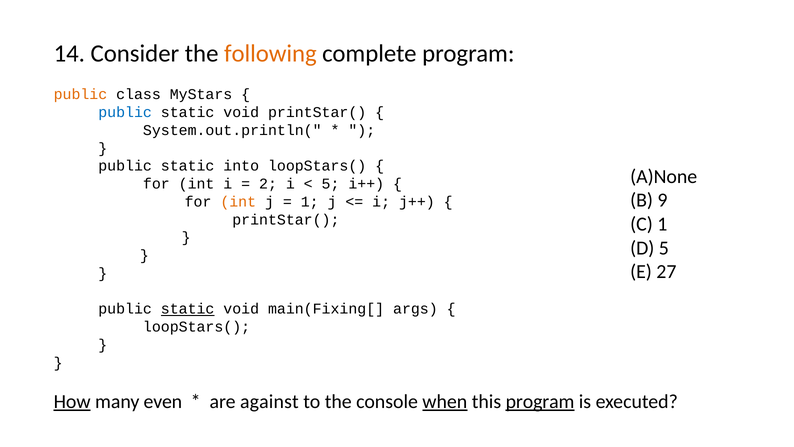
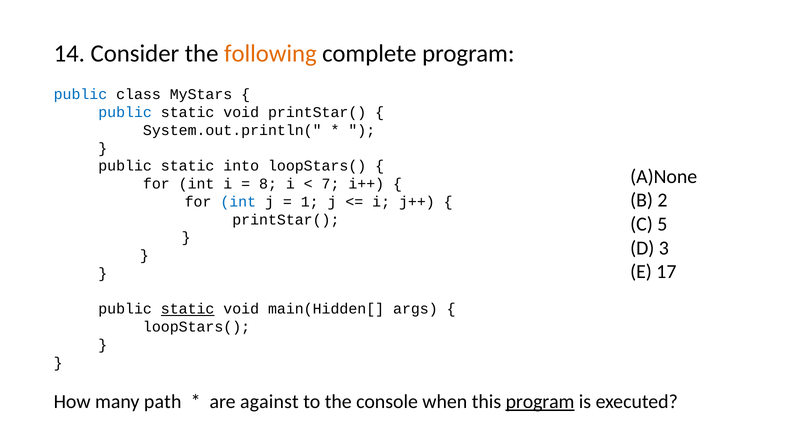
public colour: orange -> blue (80, 94)
2: 2 -> 8 (268, 184)
5: 5 -> 7 (331, 184)
9: 9 -> 2 (662, 200)
int colour: orange -> blue (238, 202)
C 1: 1 -> 5 (662, 224)
D 5: 5 -> 3 (664, 248)
27: 27 -> 17 (666, 272)
main(Fixing[: main(Fixing[ -> main(Hidden[ (326, 309)
How underline: present -> none (72, 401)
even: even -> path (163, 401)
when underline: present -> none (445, 401)
